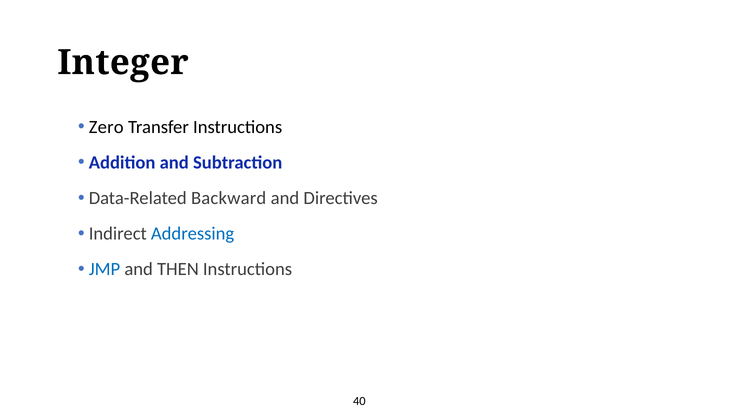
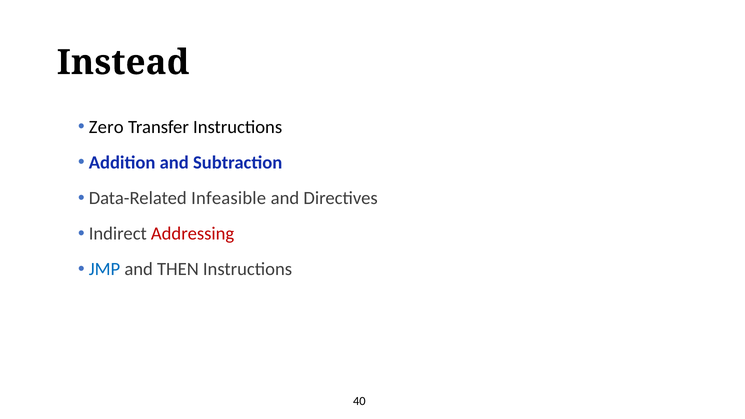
Integer: Integer -> Instead (123, 63)
Backward: Backward -> Infeasible (229, 198)
Addressing colour: blue -> red (193, 234)
